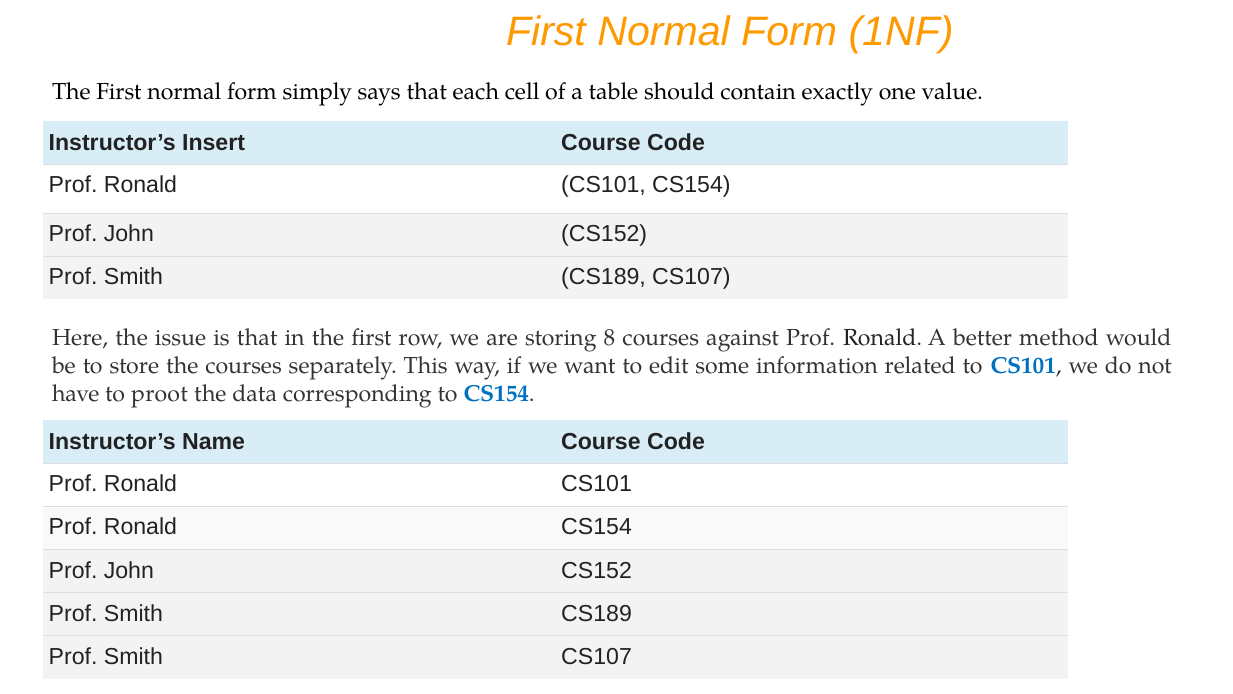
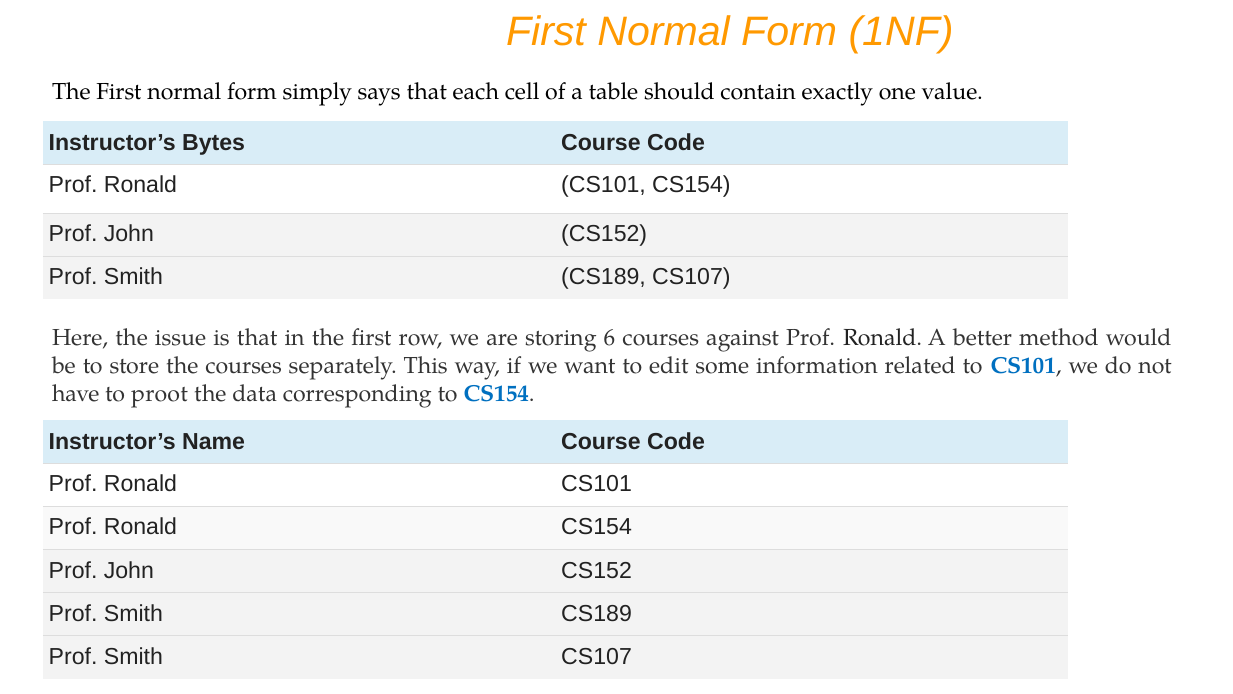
Insert: Insert -> Bytes (214, 143)
8: 8 -> 6 (609, 338)
